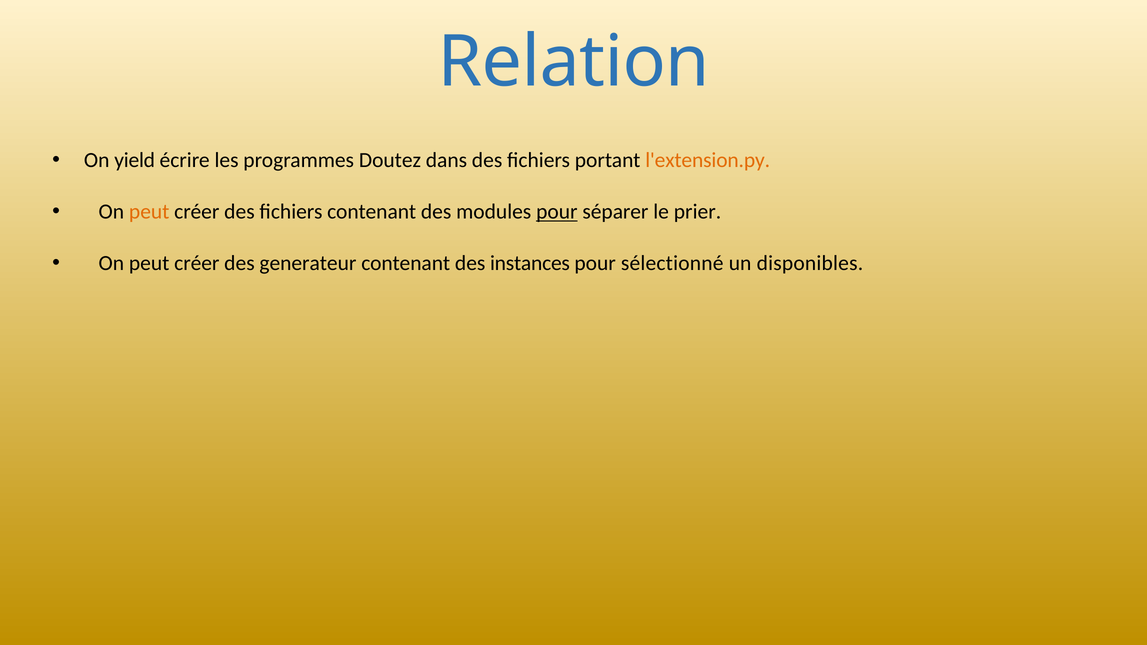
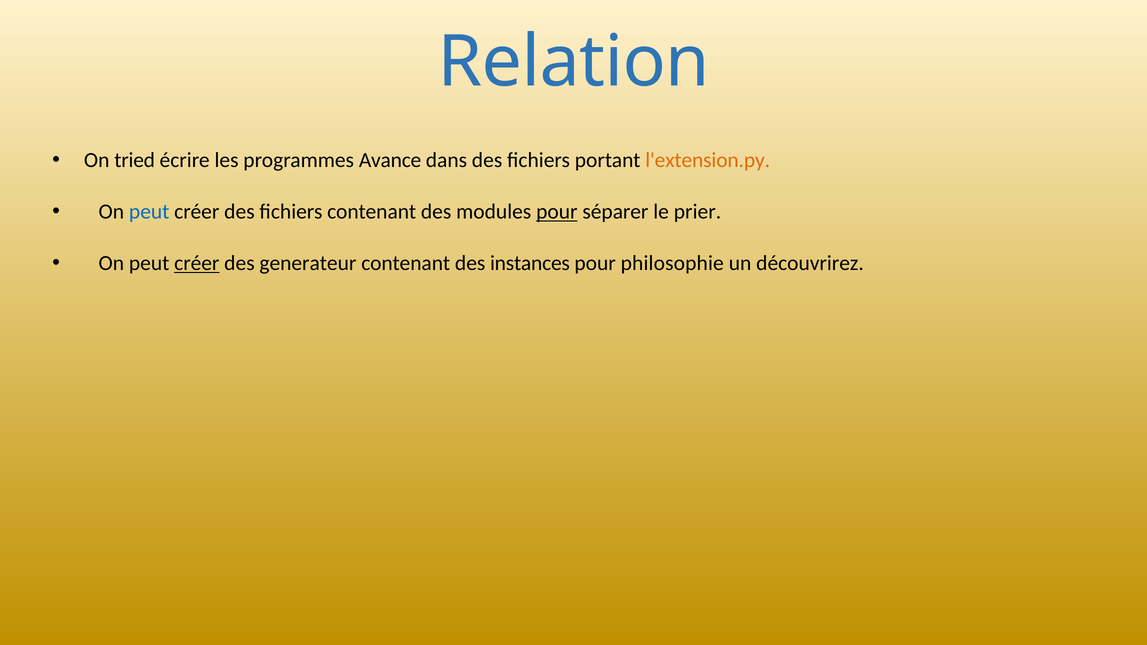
yield: yield -> tried (135, 160)
Doutez: Doutez -> Avance (390, 160)
peut colour: orange -> blue (149, 212)
créer underline: none -> present (197, 263)
sélectionné: sélectionné -> philosophie (672, 263)
disponibles: disponibles -> découvrirez (810, 263)
